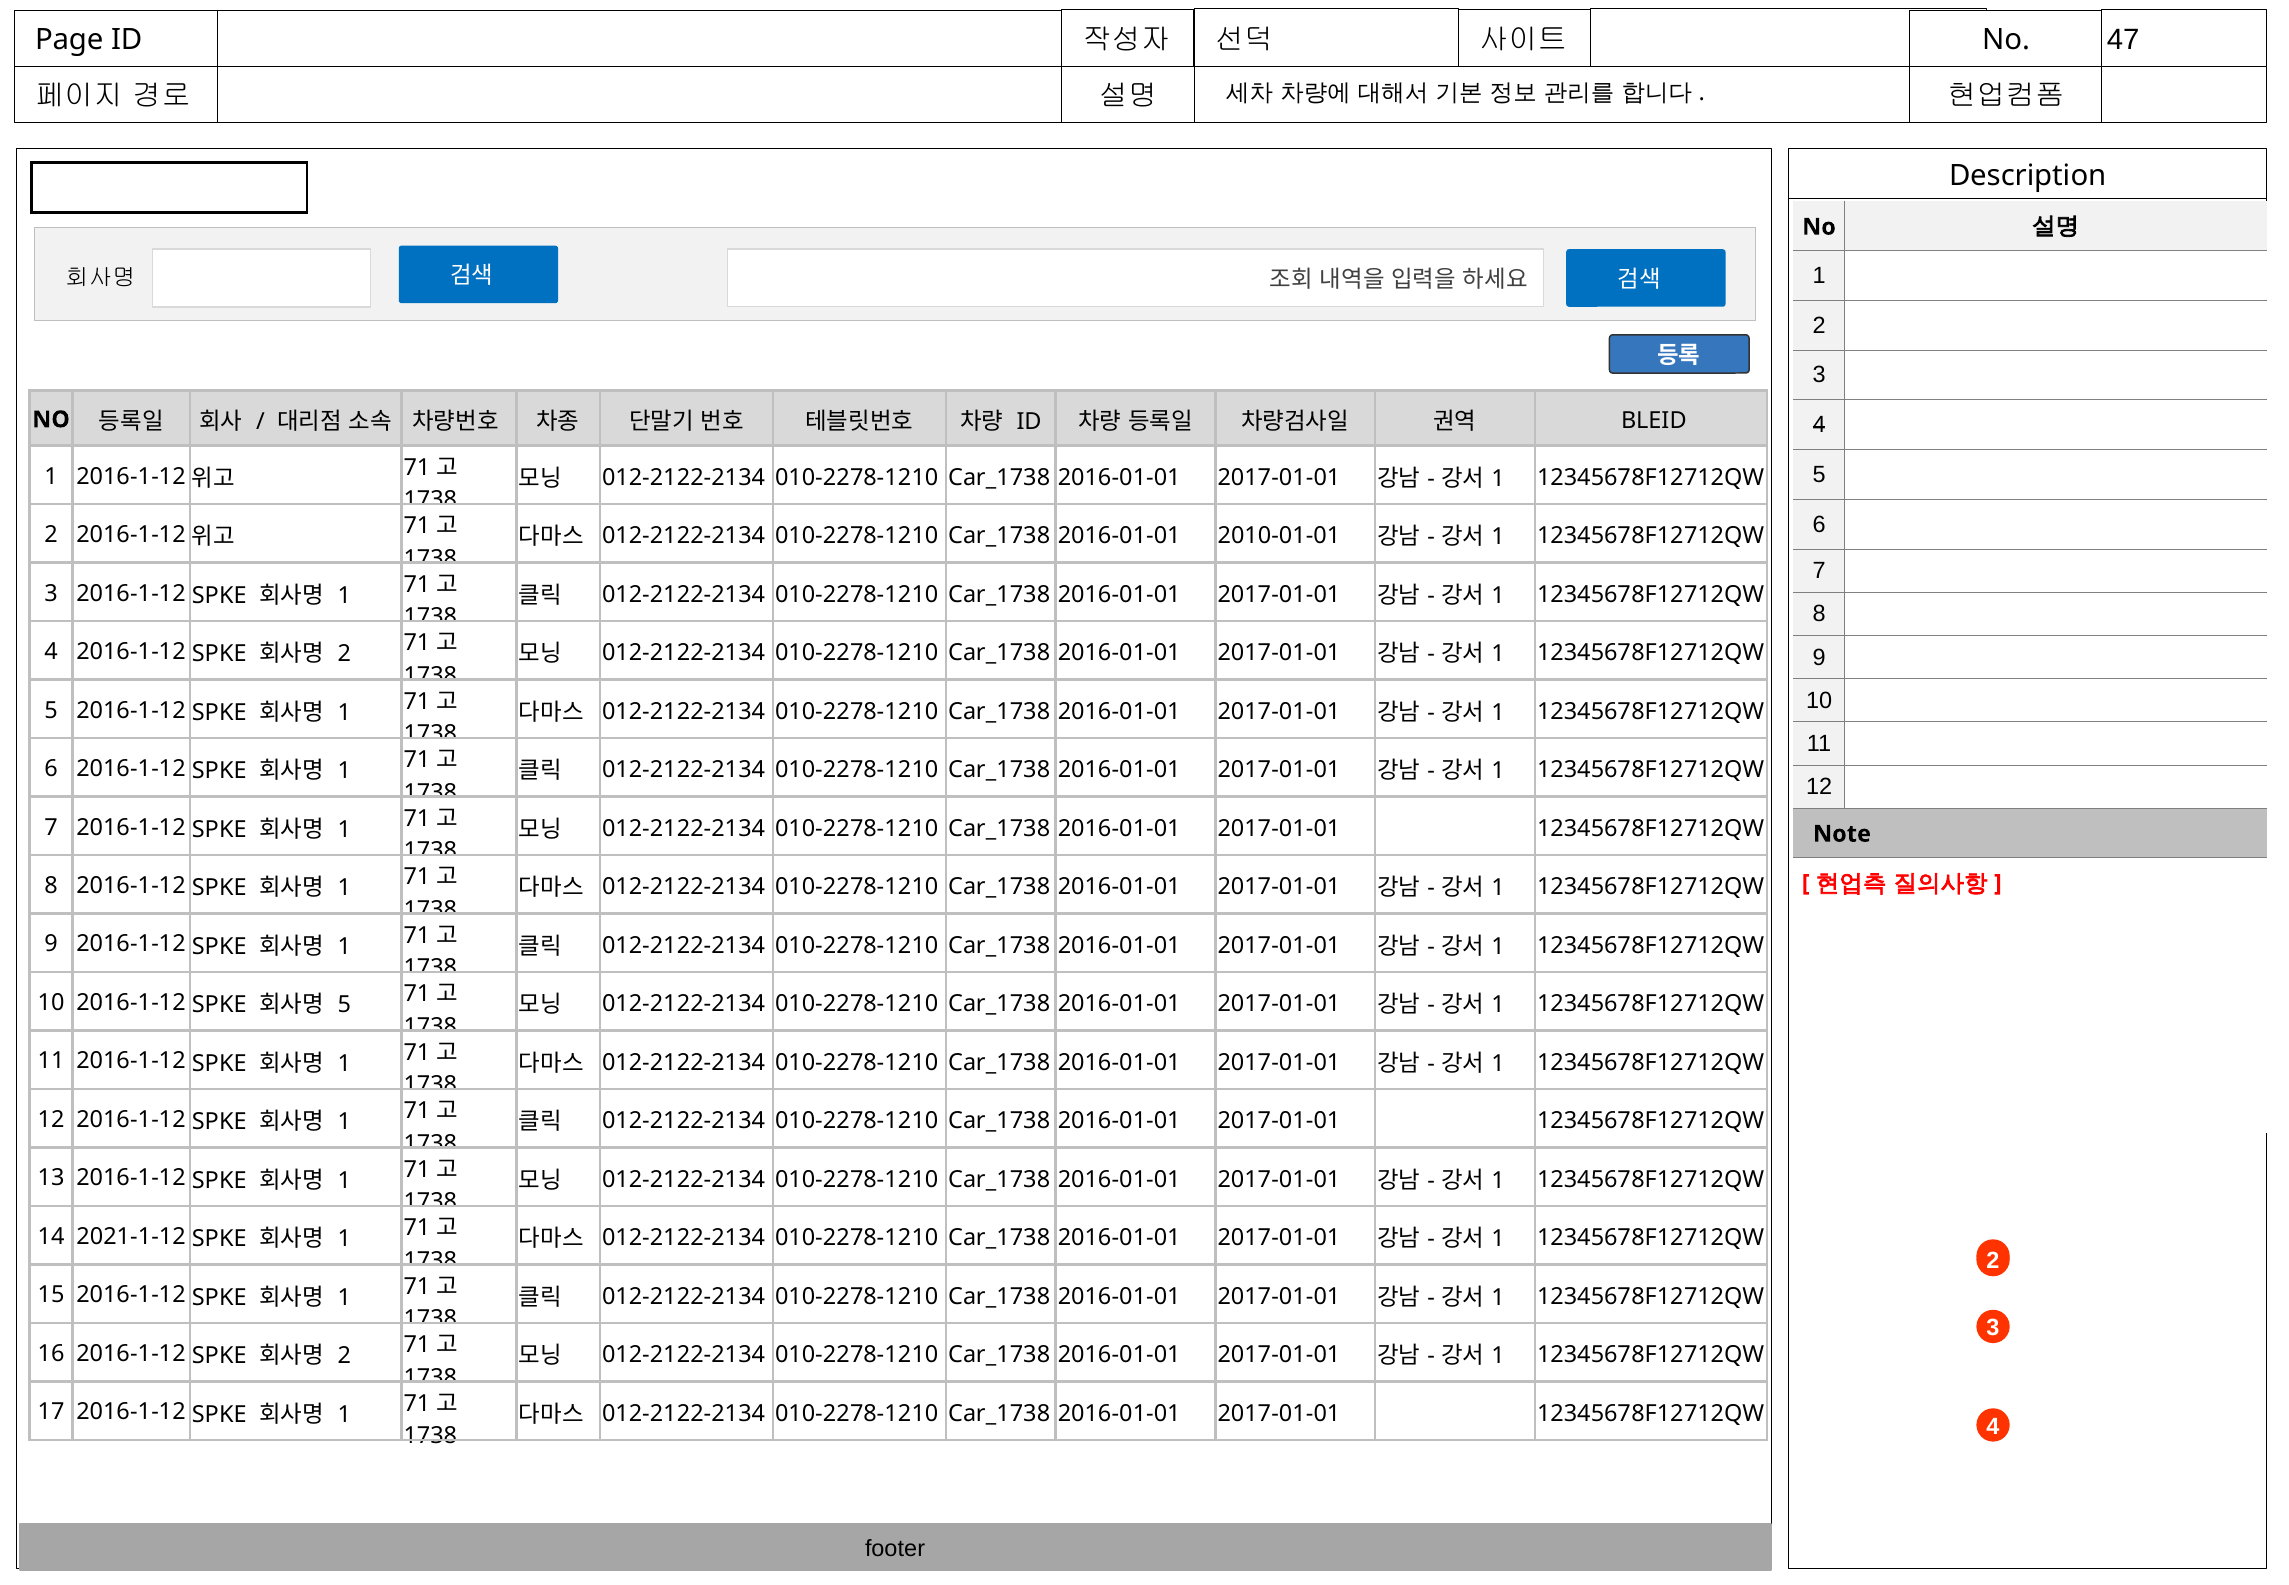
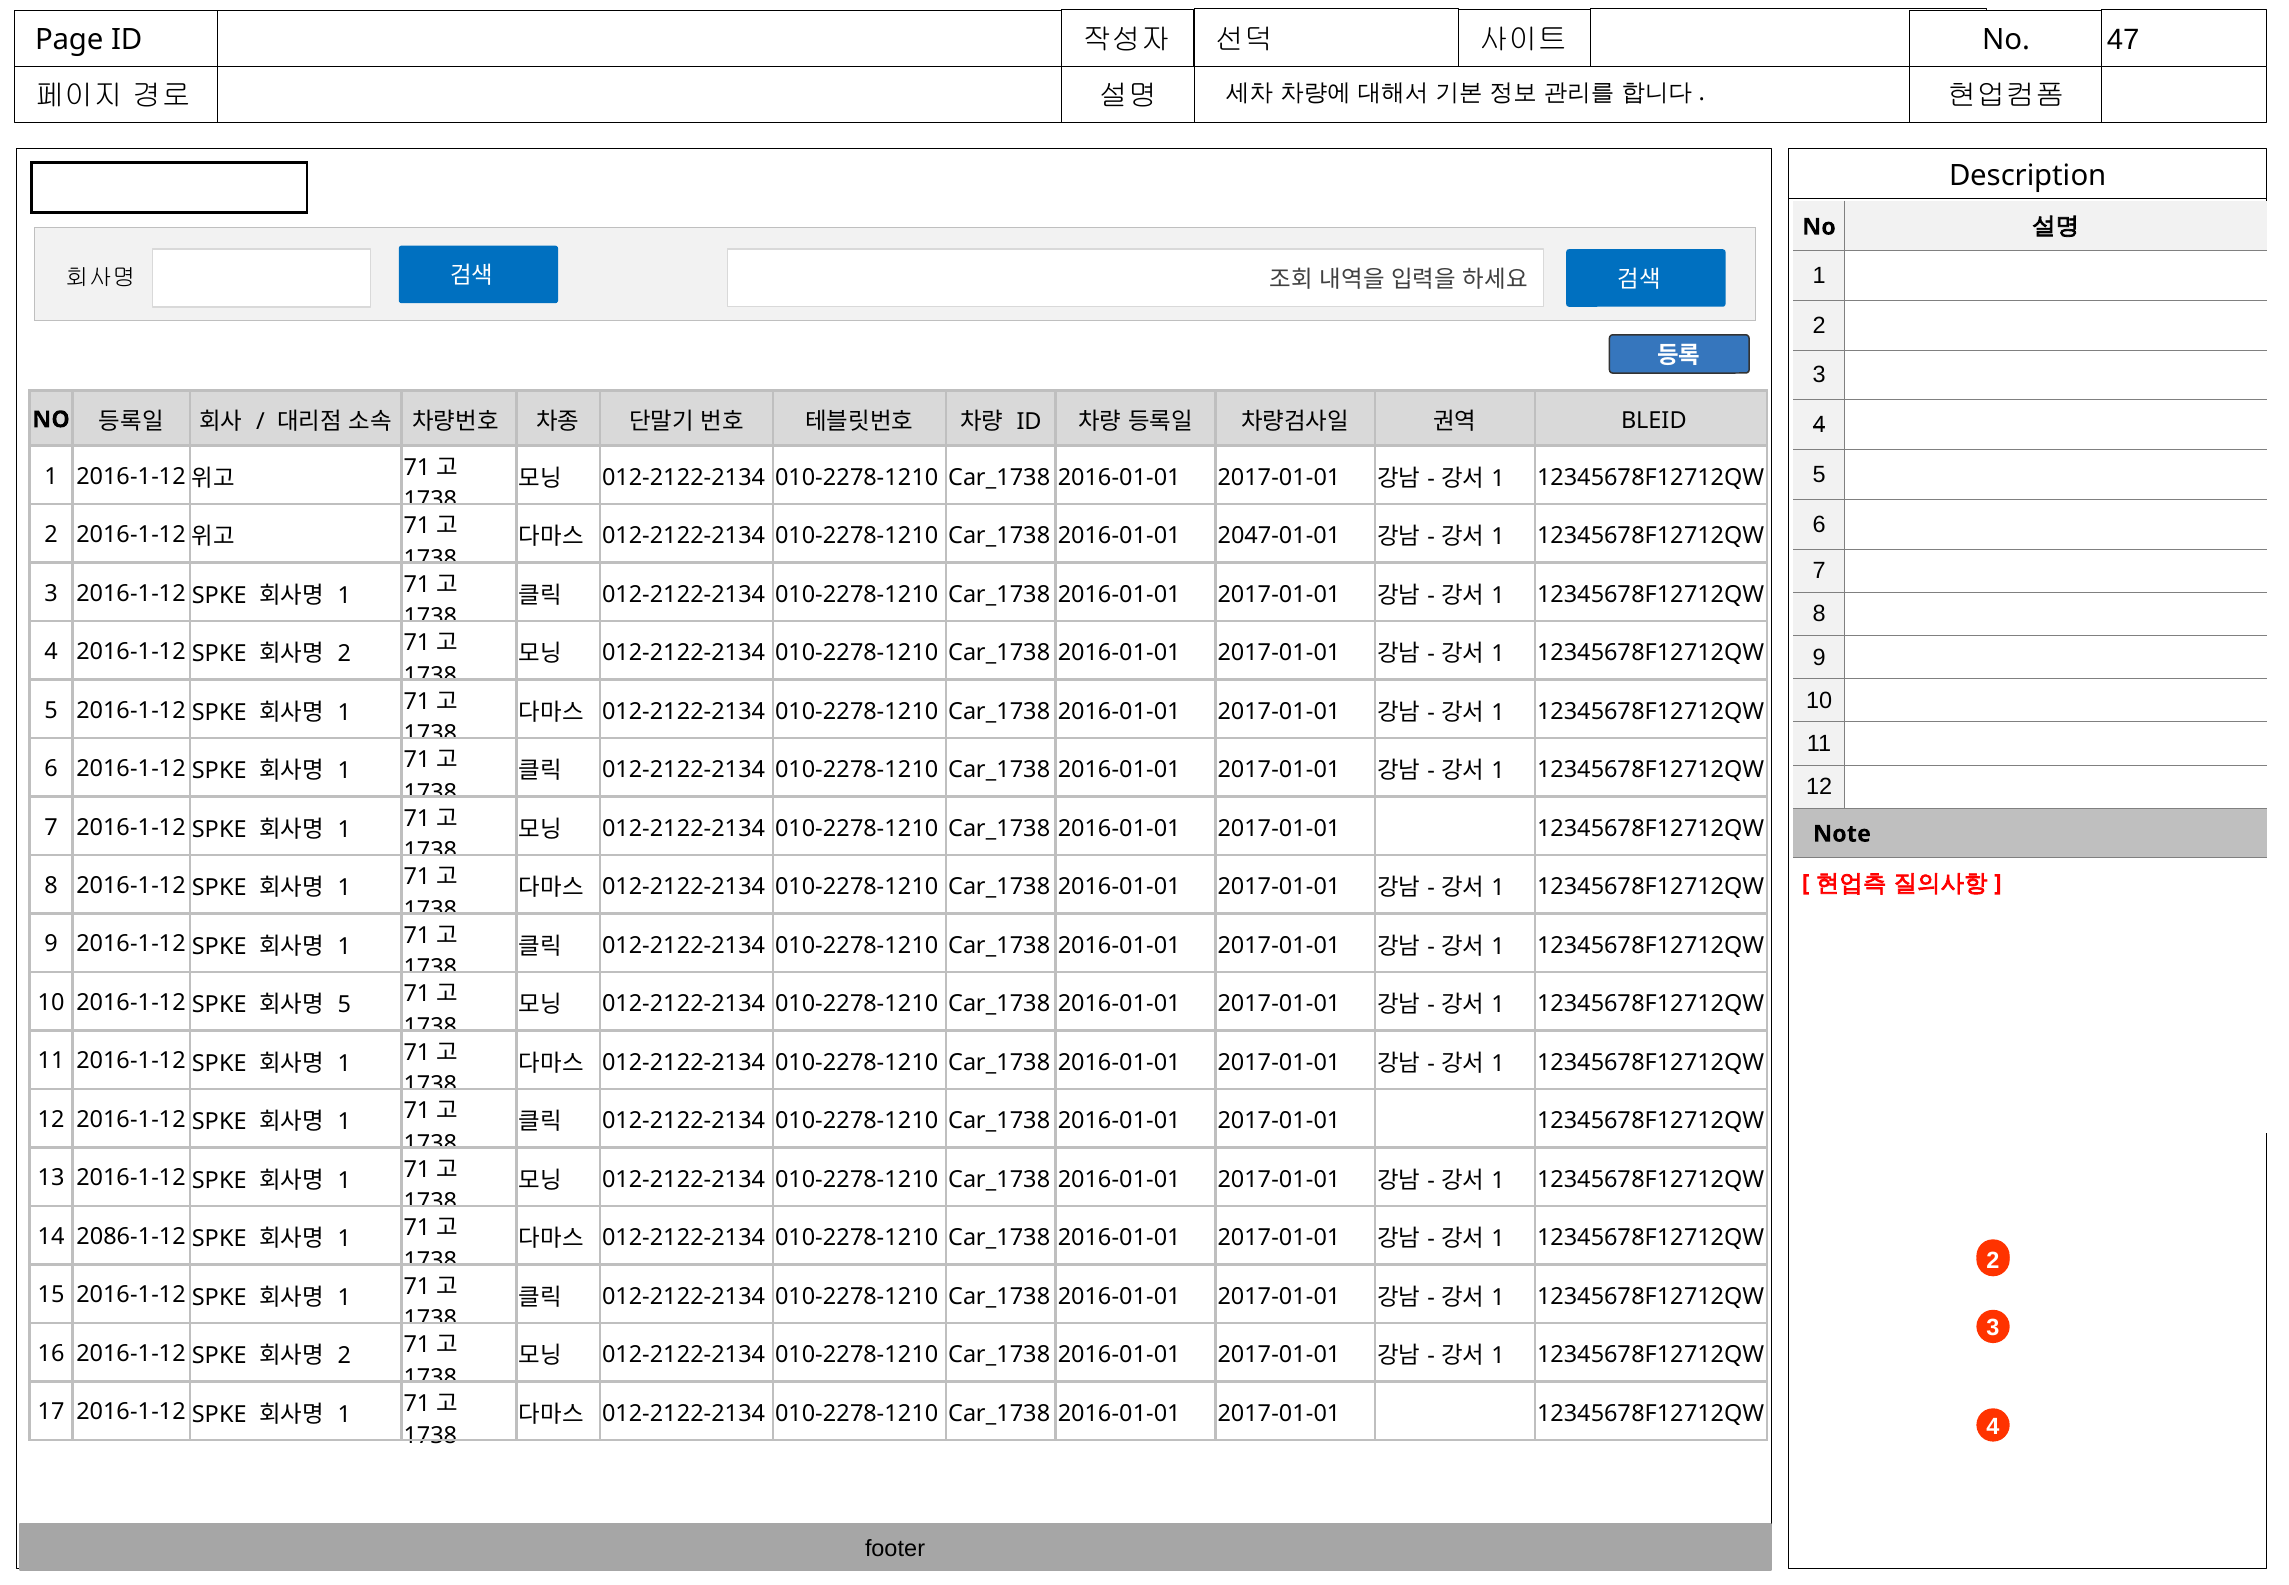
2010-01-01: 2010-01-01 -> 2047-01-01 (1279, 536)
2021-1-12: 2021-1-12 -> 2086-1-12 (131, 1236)
